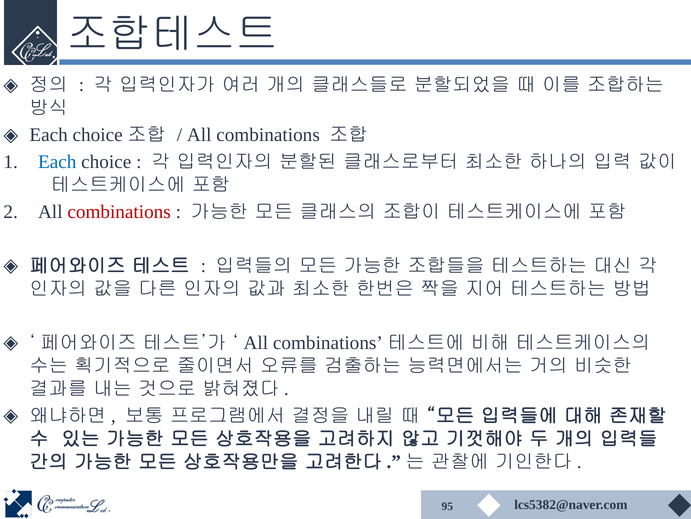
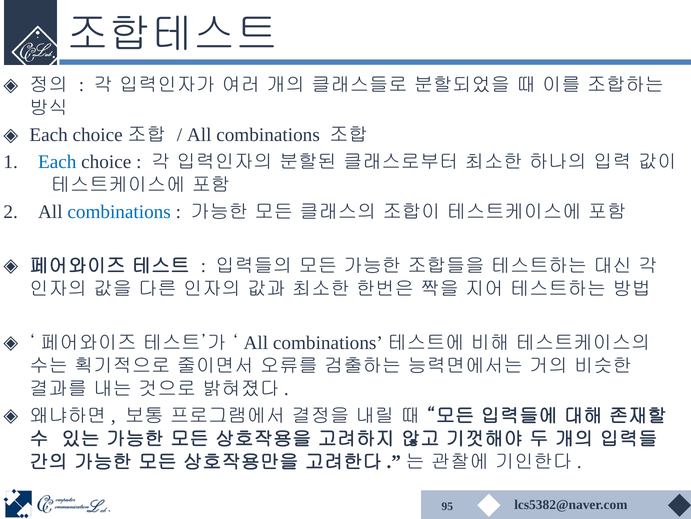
combinations colour: red -> blue (119, 212)
